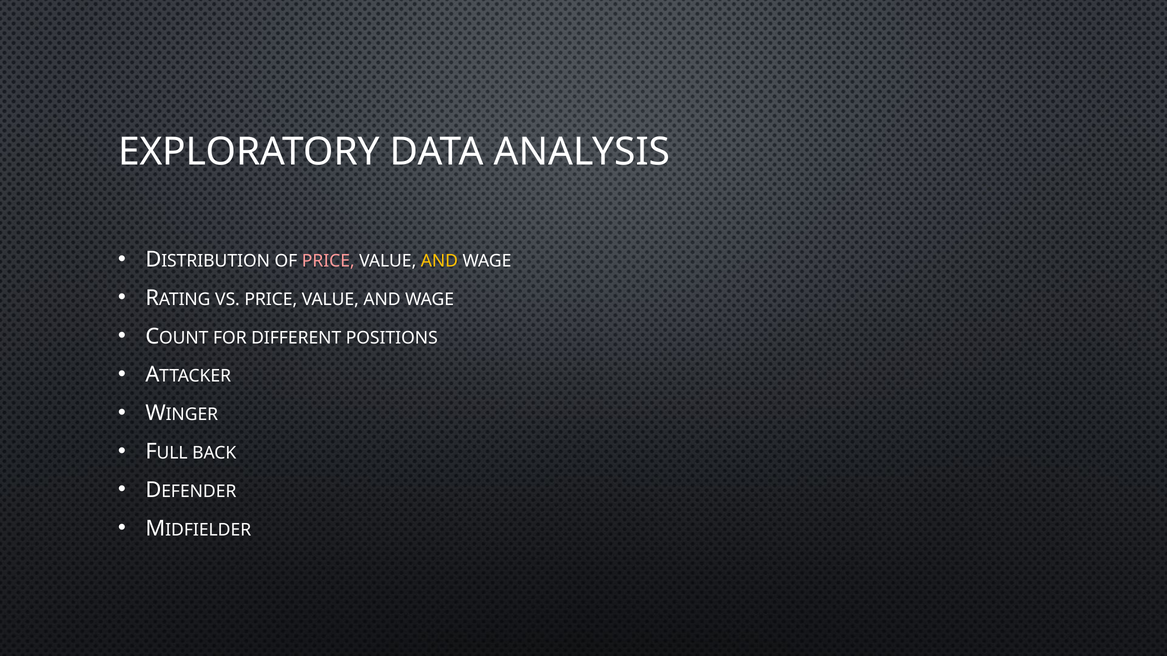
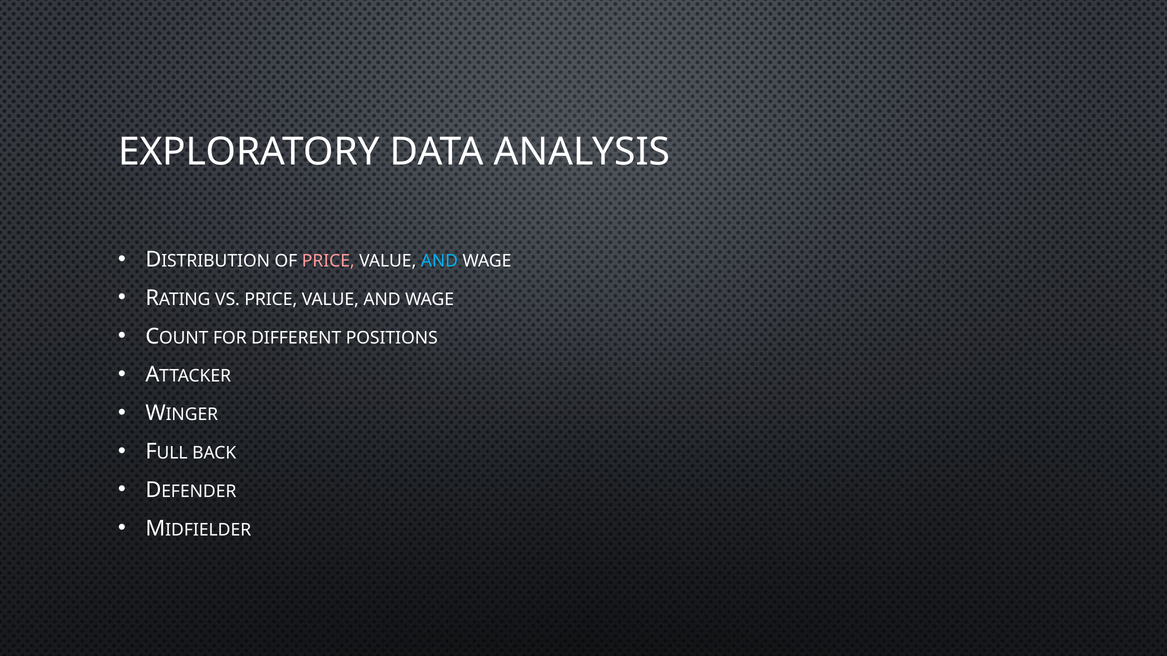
AND colour: yellow -> light blue (439, 261)
